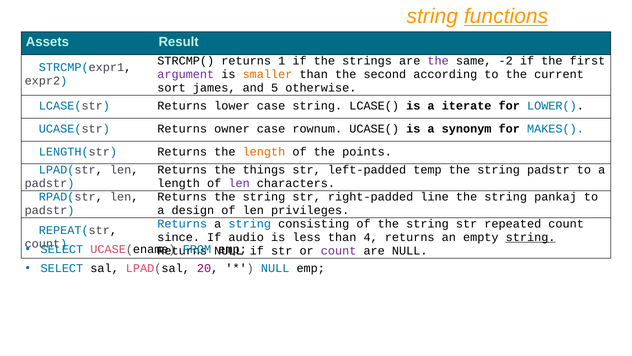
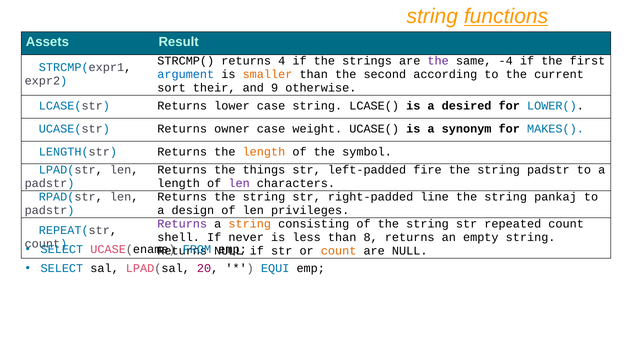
1: 1 -> 4 (282, 61)
-2: -2 -> -4 (506, 61)
argument colour: purple -> blue (186, 74)
james: james -> their (214, 87)
5: 5 -> 9 (275, 87)
iterate: iterate -> desired (467, 106)
rownum: rownum -> weight (317, 129)
points: points -> symbol (367, 152)
temp: temp -> fire (427, 170)
Returns colour: blue -> purple (182, 223)
string colour: blue -> orange (250, 223)
since: since -> shell (179, 237)
audio: audio -> never (246, 237)
4: 4 -> 8 (371, 237)
string underline: present -> none (531, 237)
count colour: purple -> orange (339, 250)
NULL: NULL -> EQUI (275, 268)
